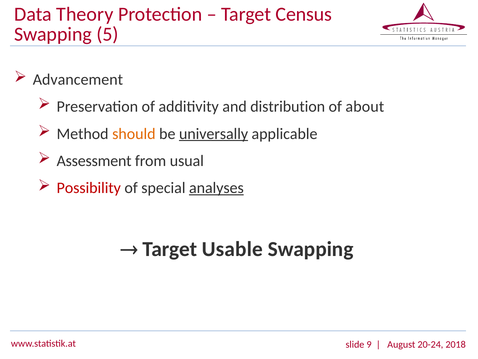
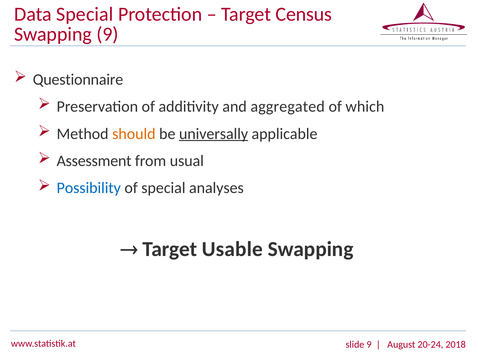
Data Theory: Theory -> Special (85, 14)
Swapping 5: 5 -> 9 (107, 34)
Advancement: Advancement -> Questionnaire (78, 79)
distribution: distribution -> aggregated (288, 106)
about: about -> which (365, 106)
Possibility colour: red -> blue (89, 188)
analyses underline: present -> none (216, 188)
